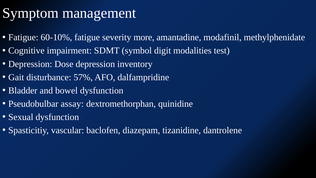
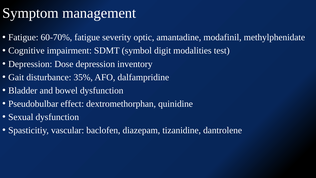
60-10%: 60-10% -> 60-70% (56, 37)
more: more -> optic (144, 37)
57%: 57% -> 35% (83, 77)
assay: assay -> effect (72, 104)
